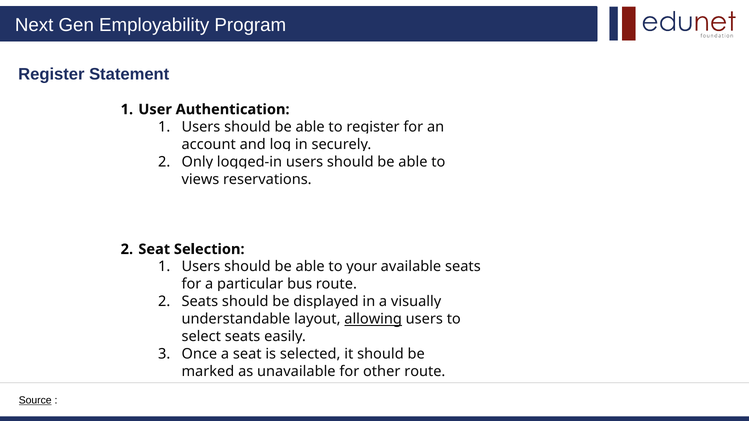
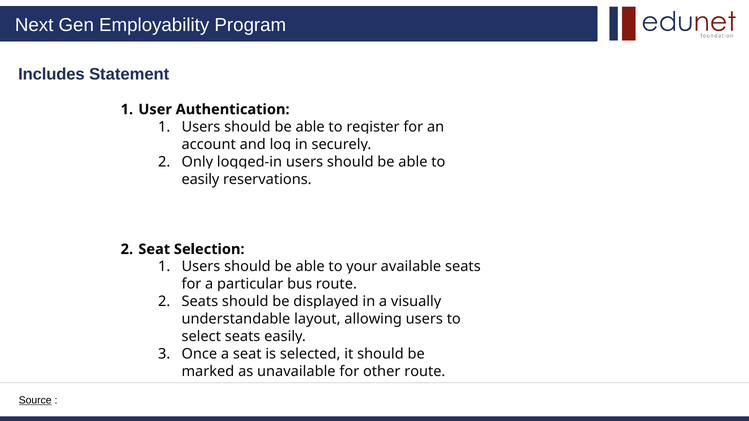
Register: Register -> Includes (51, 75)
views: views -> easily (200, 179)
allowing underline: present -> none (373, 319)
